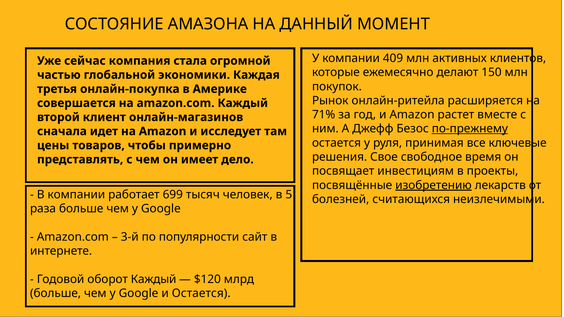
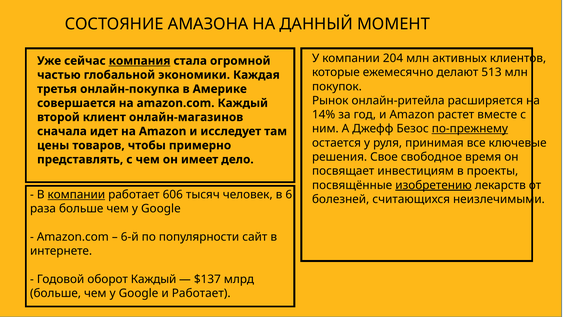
409: 409 -> 204 (393, 58)
компания underline: none -> present (140, 61)
150: 150 -> 513 (491, 72)
71%: 71% -> 14% (324, 115)
компании underline: none -> present (76, 195)
699: 699 -> 606 (173, 195)
5: 5 -> 6 (289, 195)
3-й: 3-й -> 6-й (130, 237)
$120: $120 -> $137 (207, 279)
и Остается: Остается -> Работает (201, 294)
